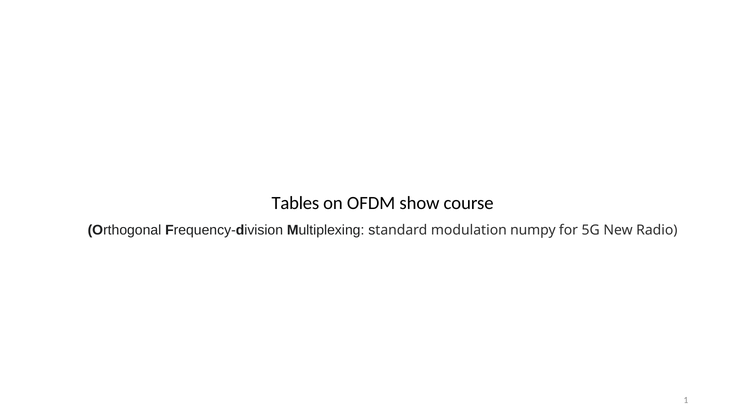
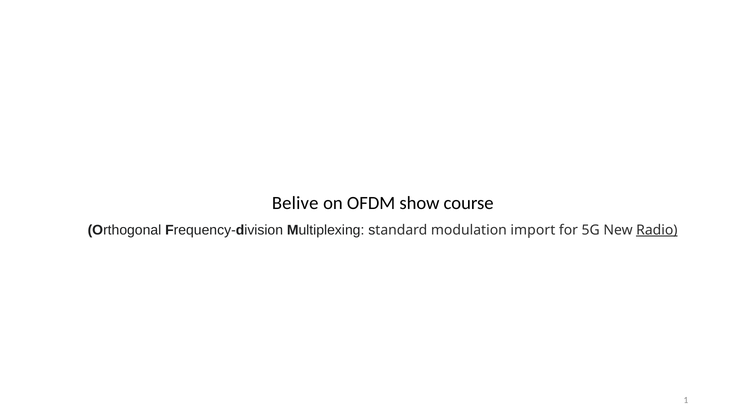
Tables: Tables -> Belive (295, 203)
numpy: numpy -> import (533, 230)
Radio underline: none -> present (657, 230)
